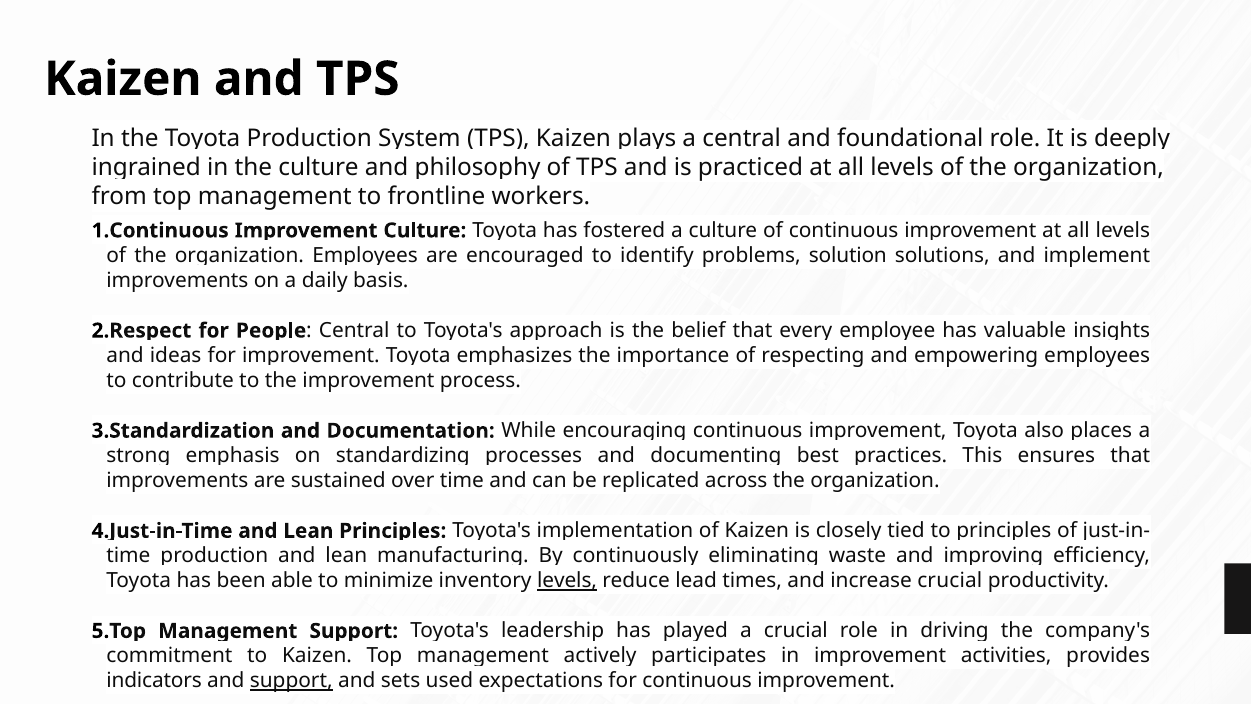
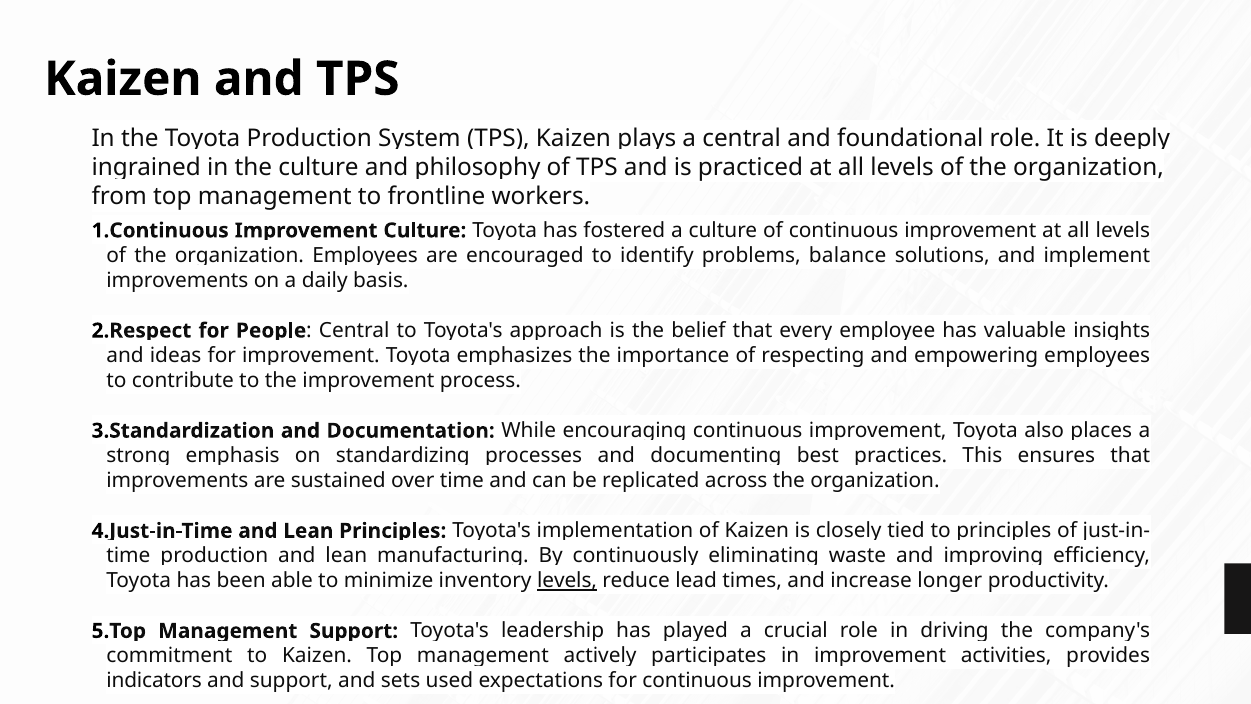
solution: solution -> balance (848, 255)
increase crucial: crucial -> longer (950, 581)
support underline: present -> none (291, 681)
